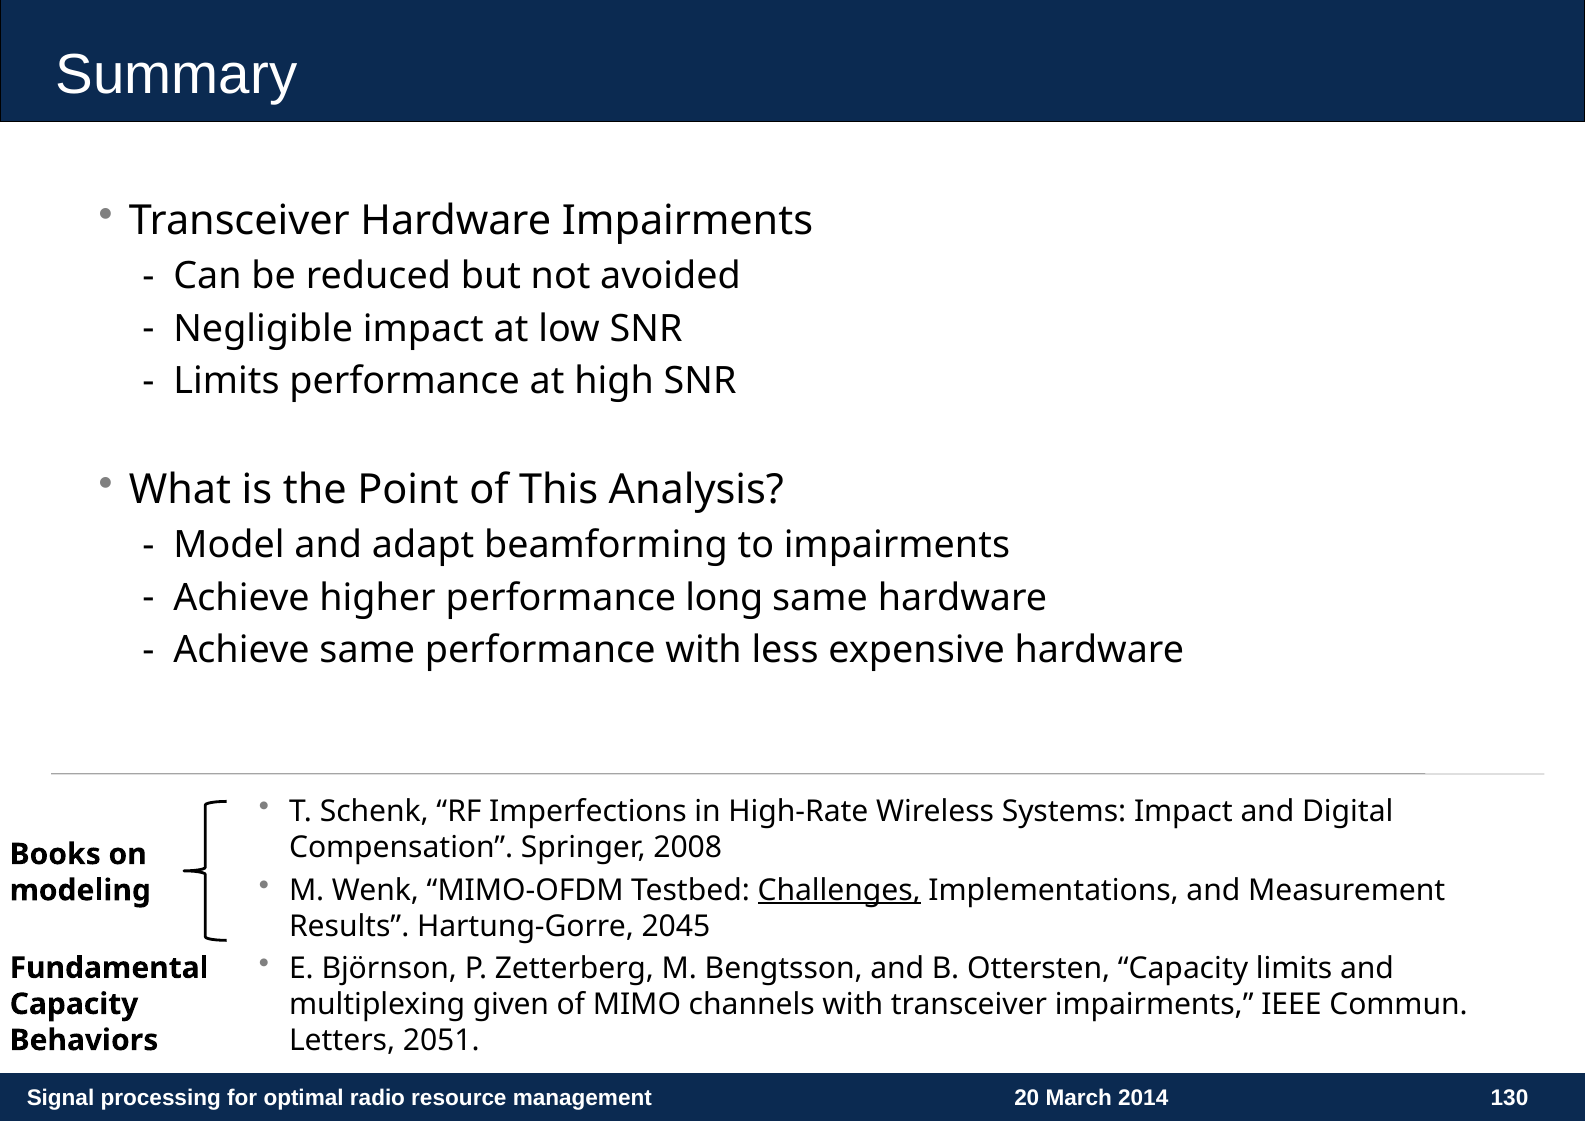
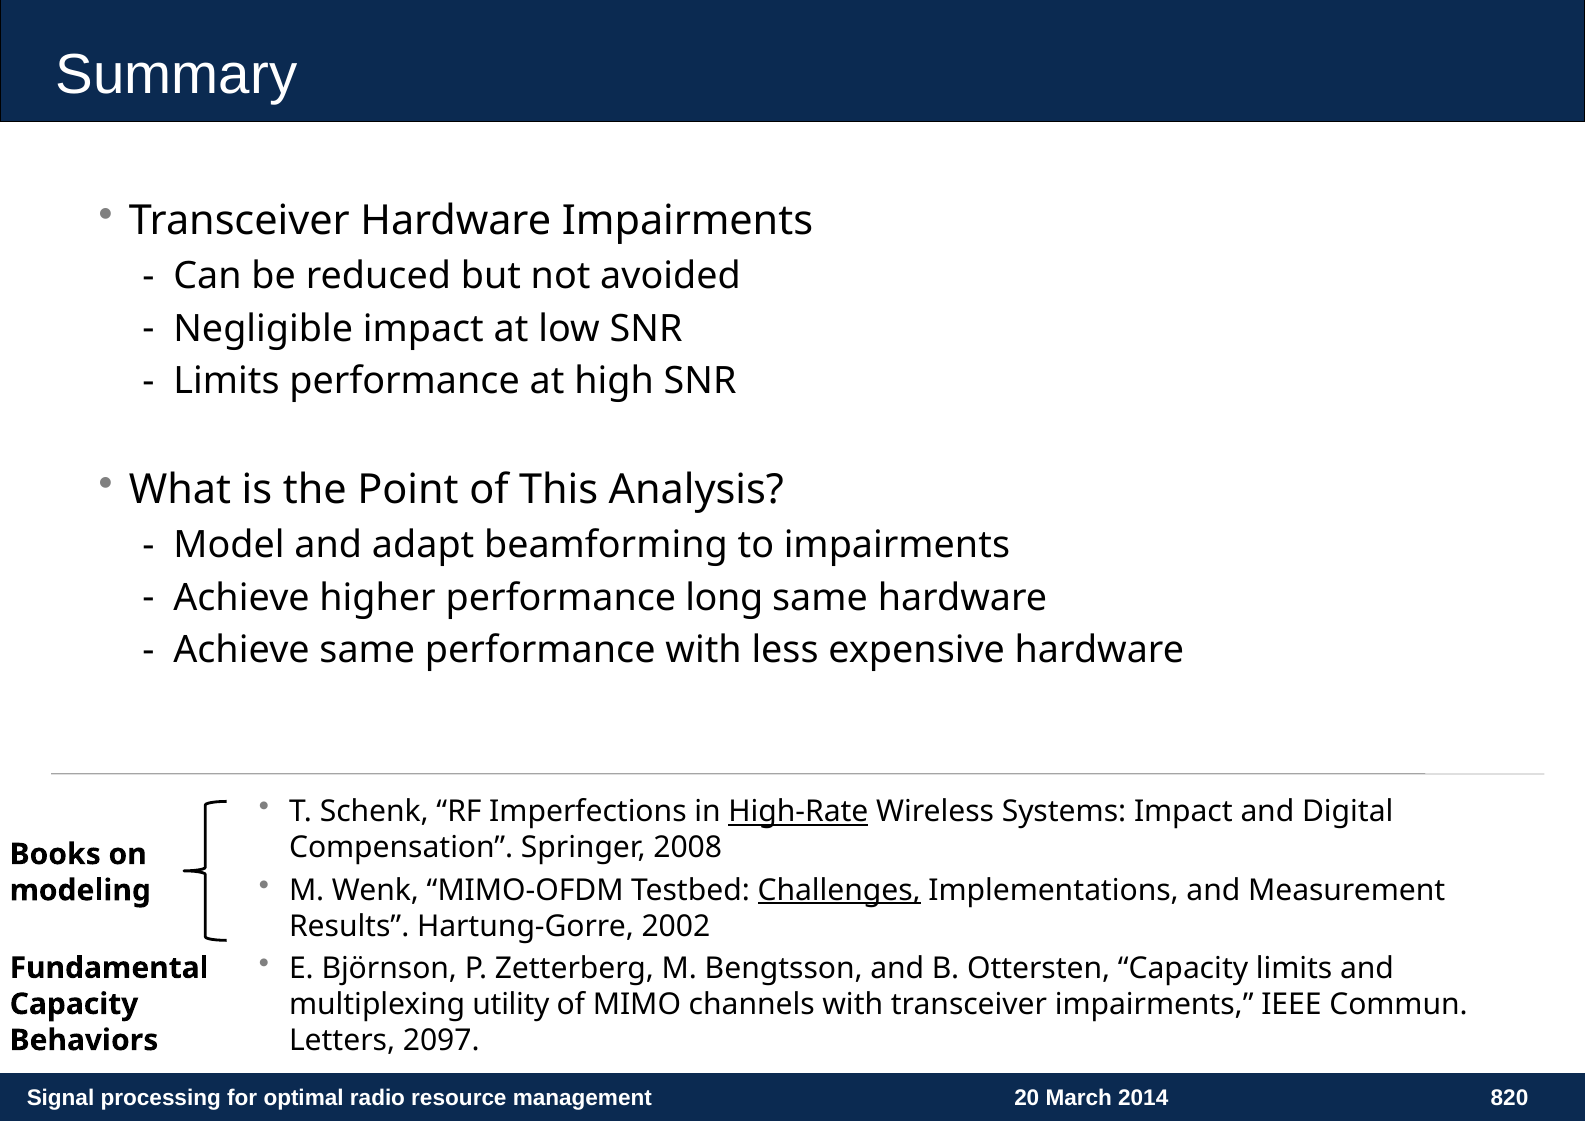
High-Rate underline: none -> present (798, 812)
2045: 2045 -> 2002 (676, 926)
given: given -> utility (511, 1004)
2051: 2051 -> 2097 (441, 1040)
130: 130 -> 820 (1510, 1098)
